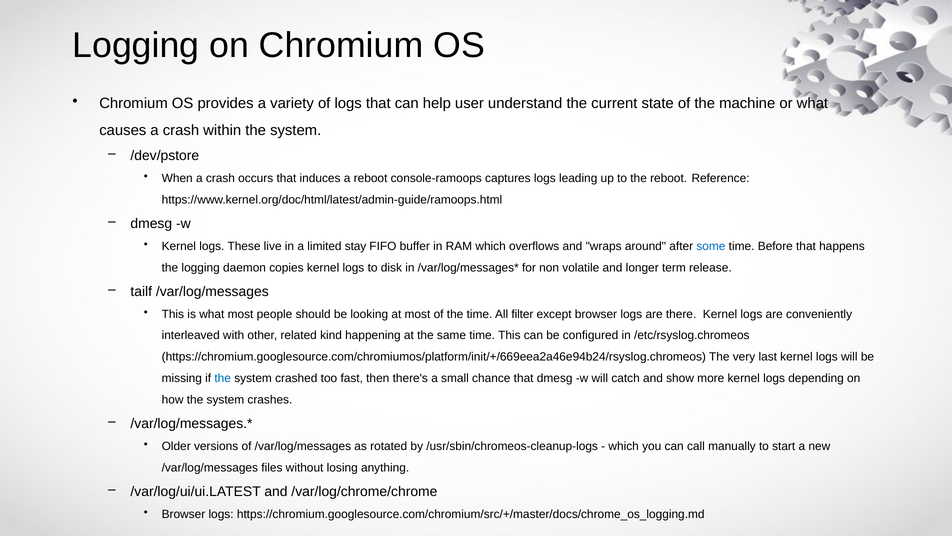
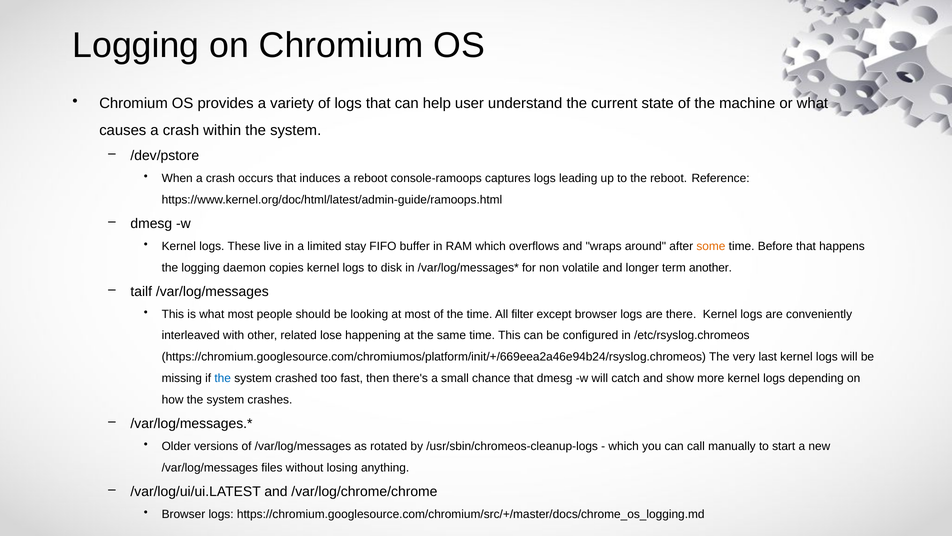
some colour: blue -> orange (711, 246)
release: release -> another (711, 267)
kind: kind -> lose (331, 335)
